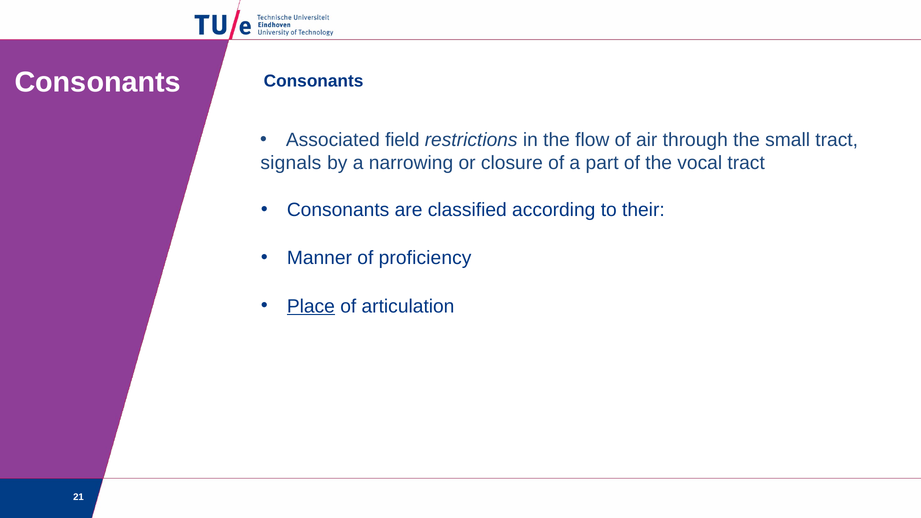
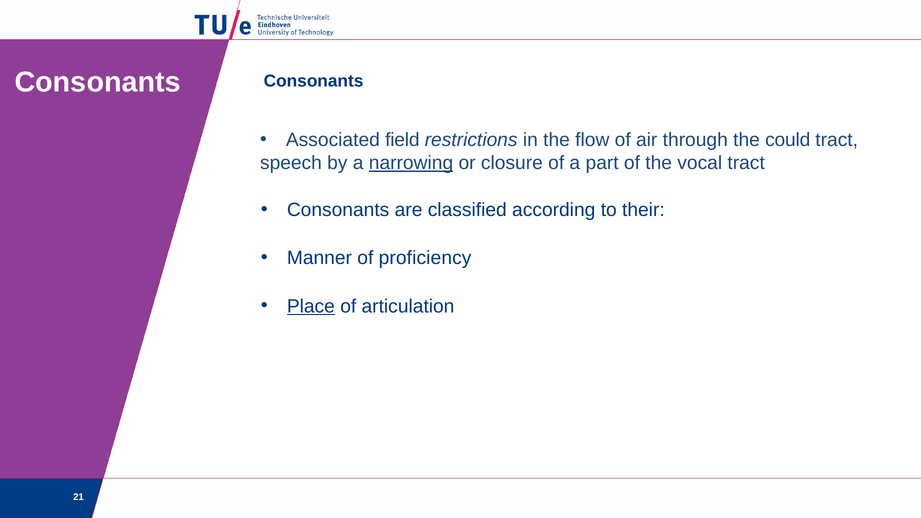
small: small -> could (788, 140)
signals: signals -> speech (291, 163)
narrowing underline: none -> present (411, 163)
